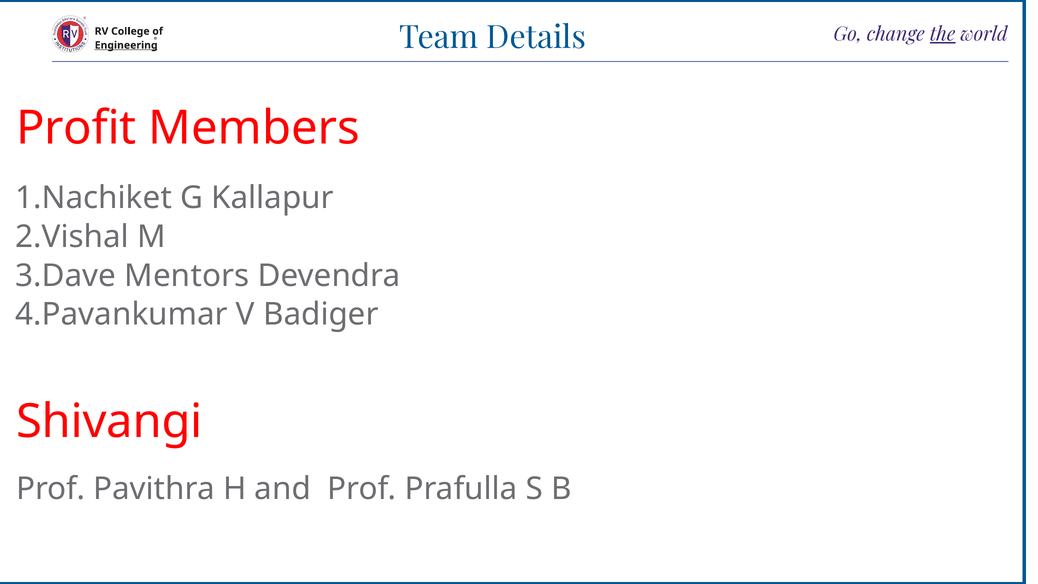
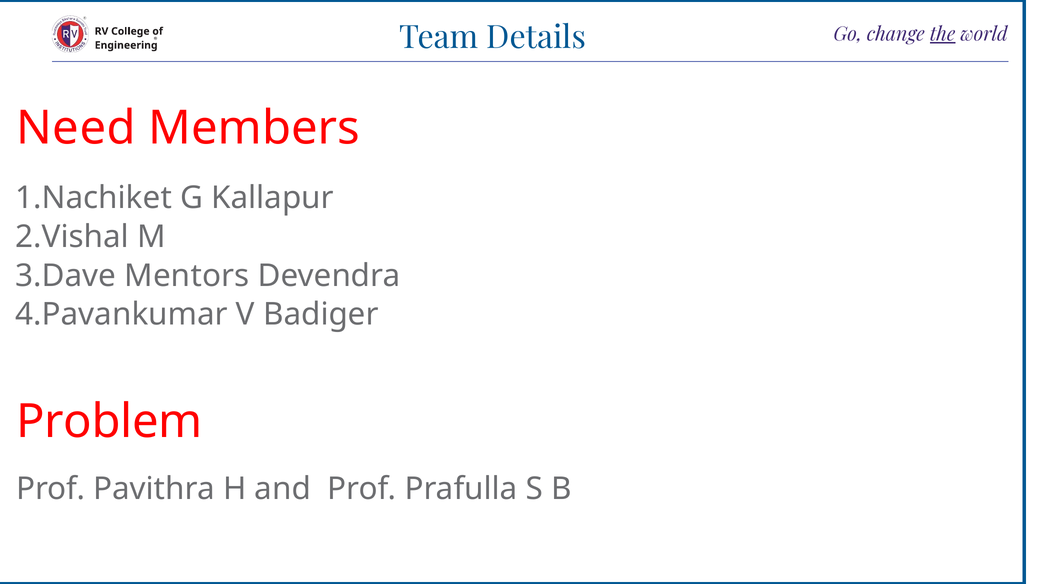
Engineering underline: present -> none (126, 45)
Profit: Profit -> Need (76, 128)
Shivangi: Shivangi -> Problem (109, 422)
